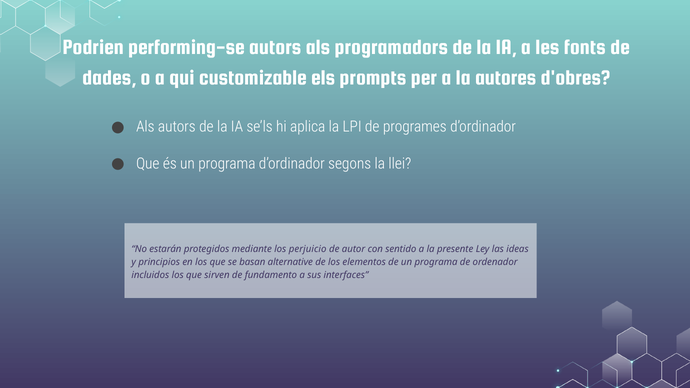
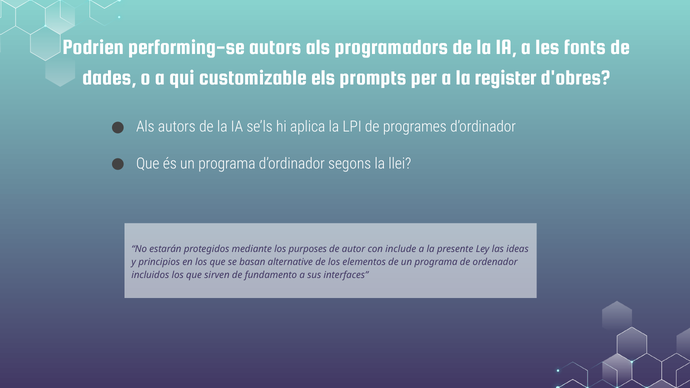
autores: autores -> register (506, 78)
perjuicio: perjuicio -> purposes (308, 249)
sentido: sentido -> include (401, 249)
